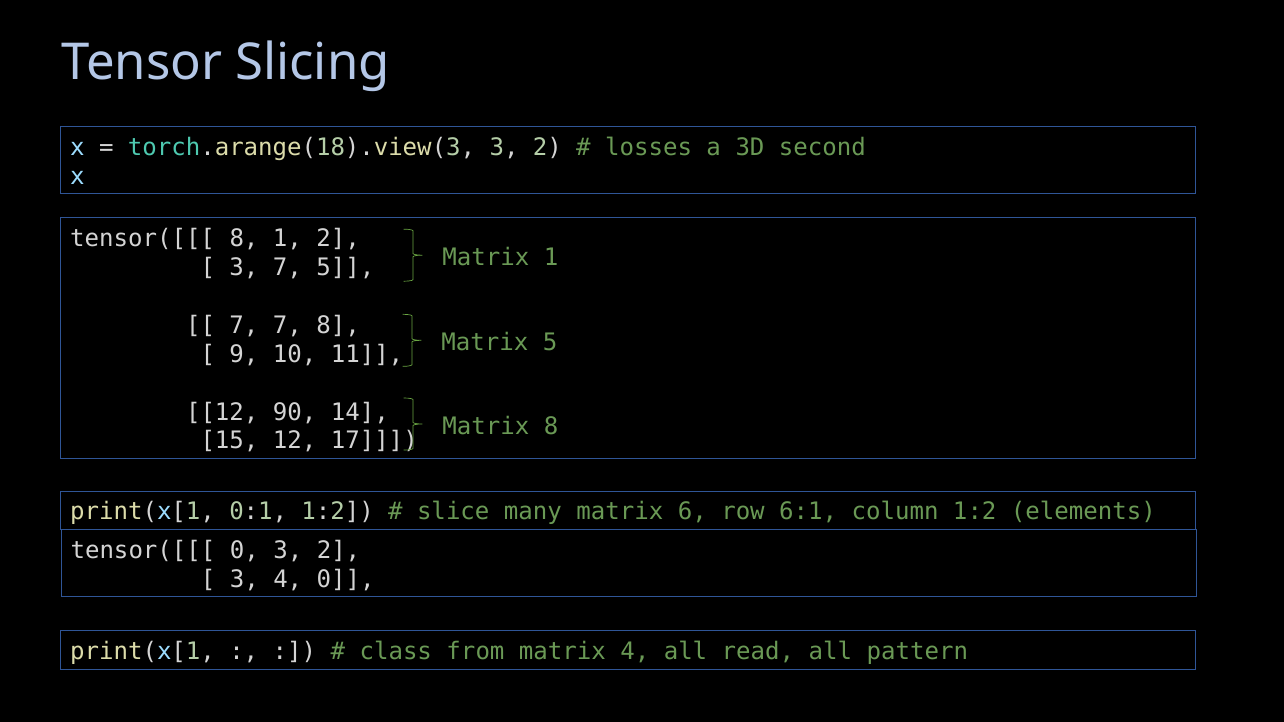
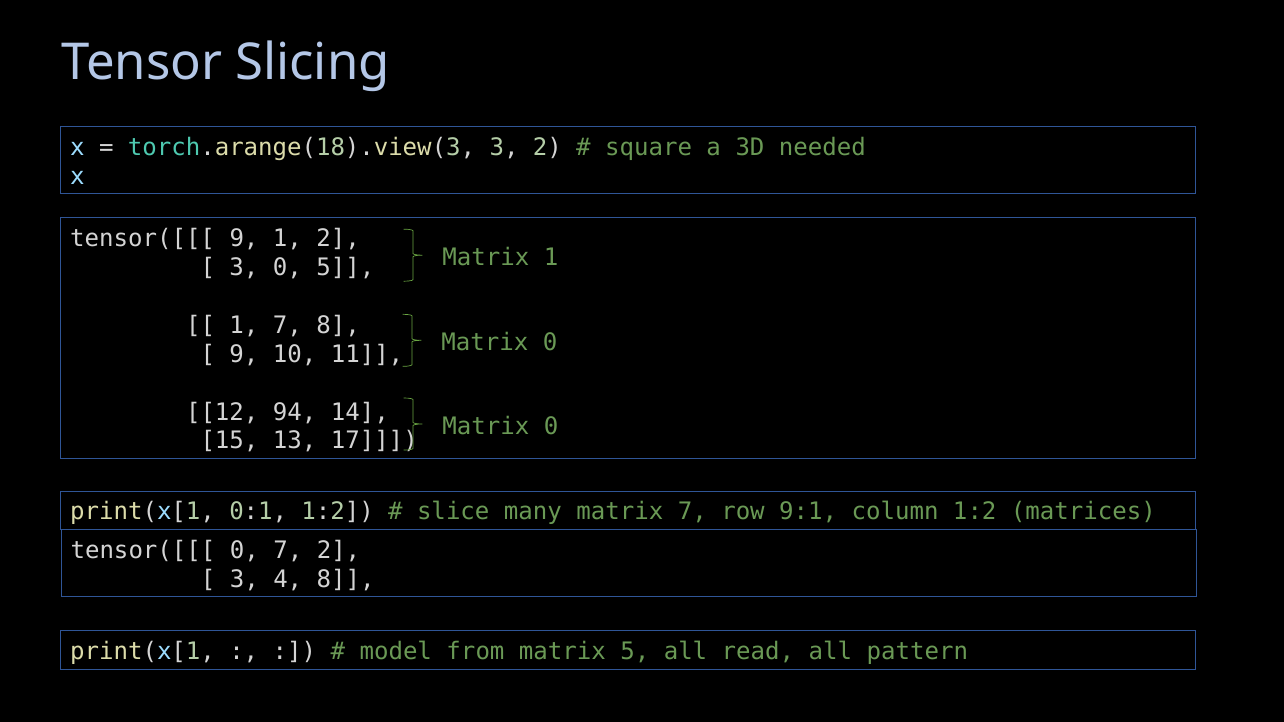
losses: losses -> square (649, 147)
second: second -> needed (822, 147)
tensor([[[ 8: 8 -> 9 (244, 239)
3 7: 7 -> 0 (287, 268)
7: 7 -> 1 (244, 326)
5: 5 -> 0 (550, 343)
90: 90 -> 94 (295, 412)
8: 8 -> 0 (551, 427)
15 12: 12 -> 13 (295, 441)
matrix 6: 6 -> 7 (692, 512)
6:1: 6:1 -> 9:1 (808, 512)
elements: elements -> matrices (1083, 512)
0 3: 3 -> 7 (288, 551)
4 0: 0 -> 8 (346, 580)
class: class -> model (396, 652)
matrix 4: 4 -> 5 (635, 652)
